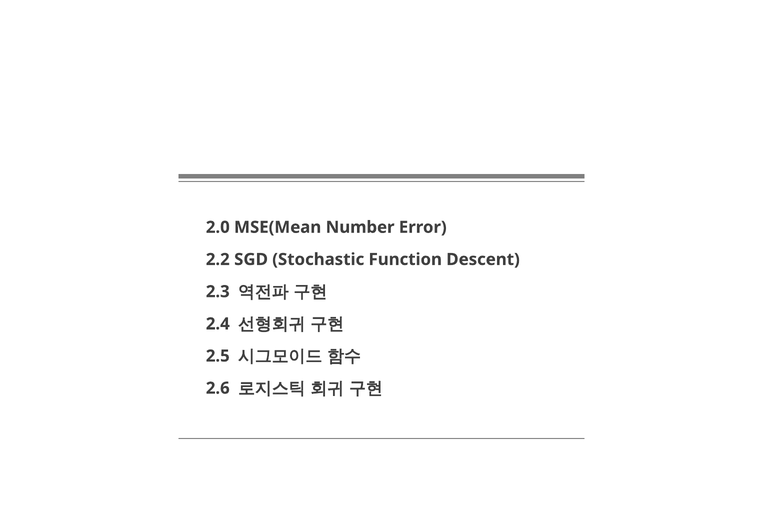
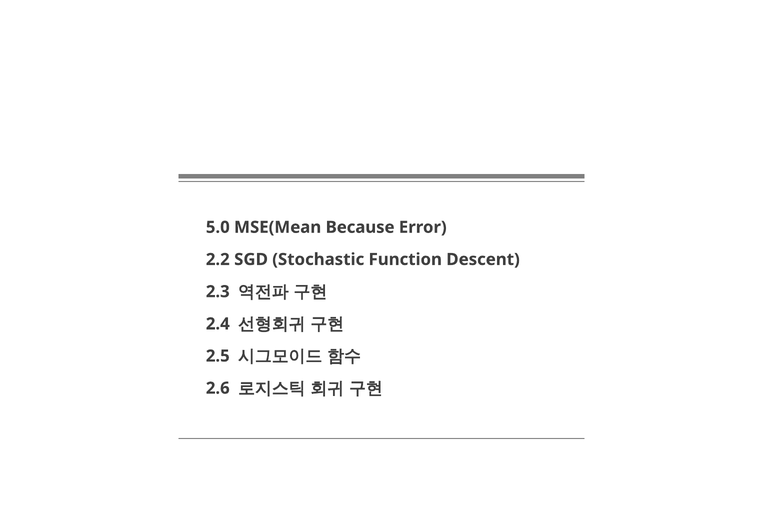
2.0: 2.0 -> 5.0 (218, 227)
Number: Number -> Because (360, 227)
